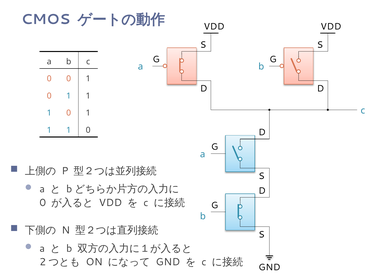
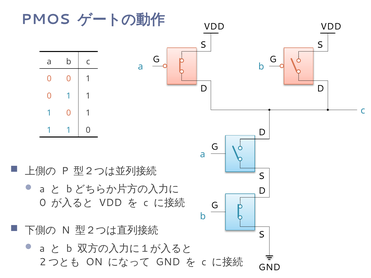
CMOS: CMOS -> PMOS (46, 19)
